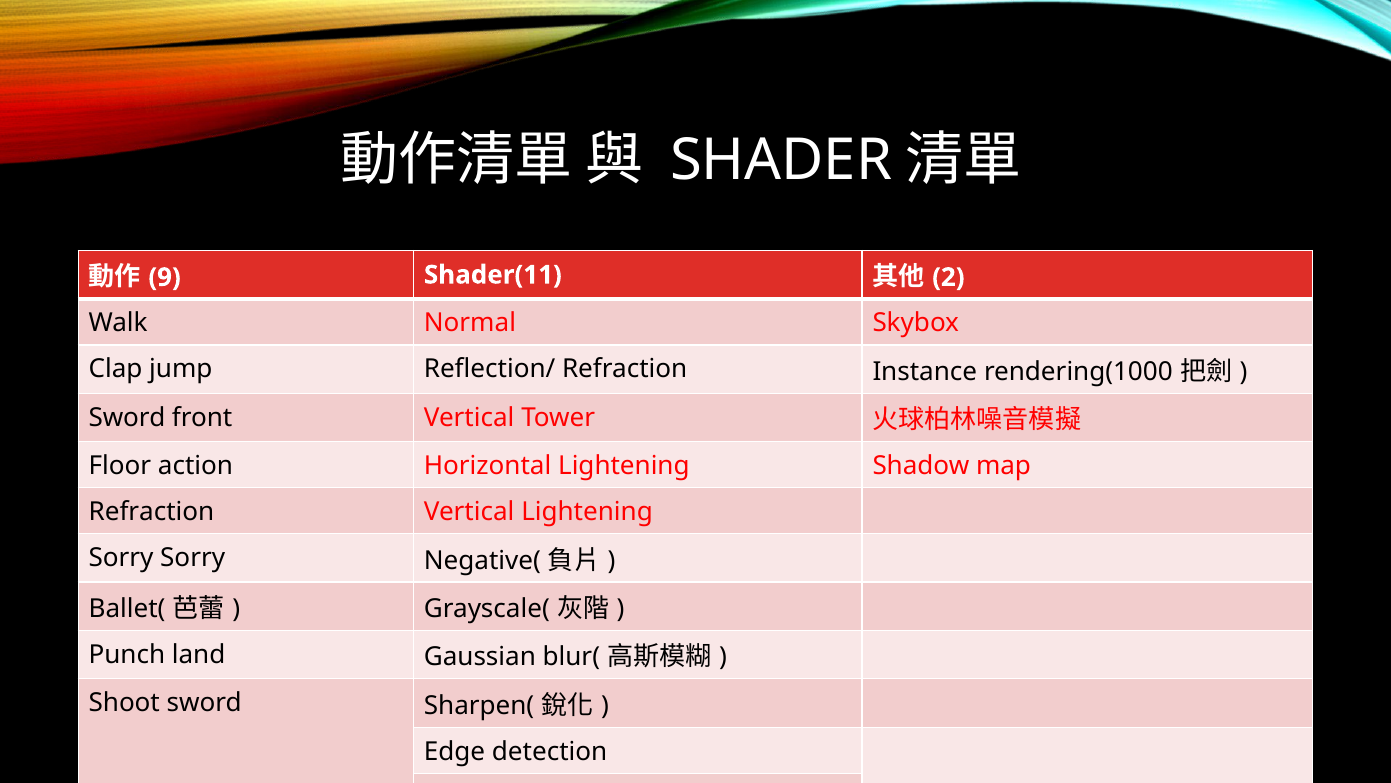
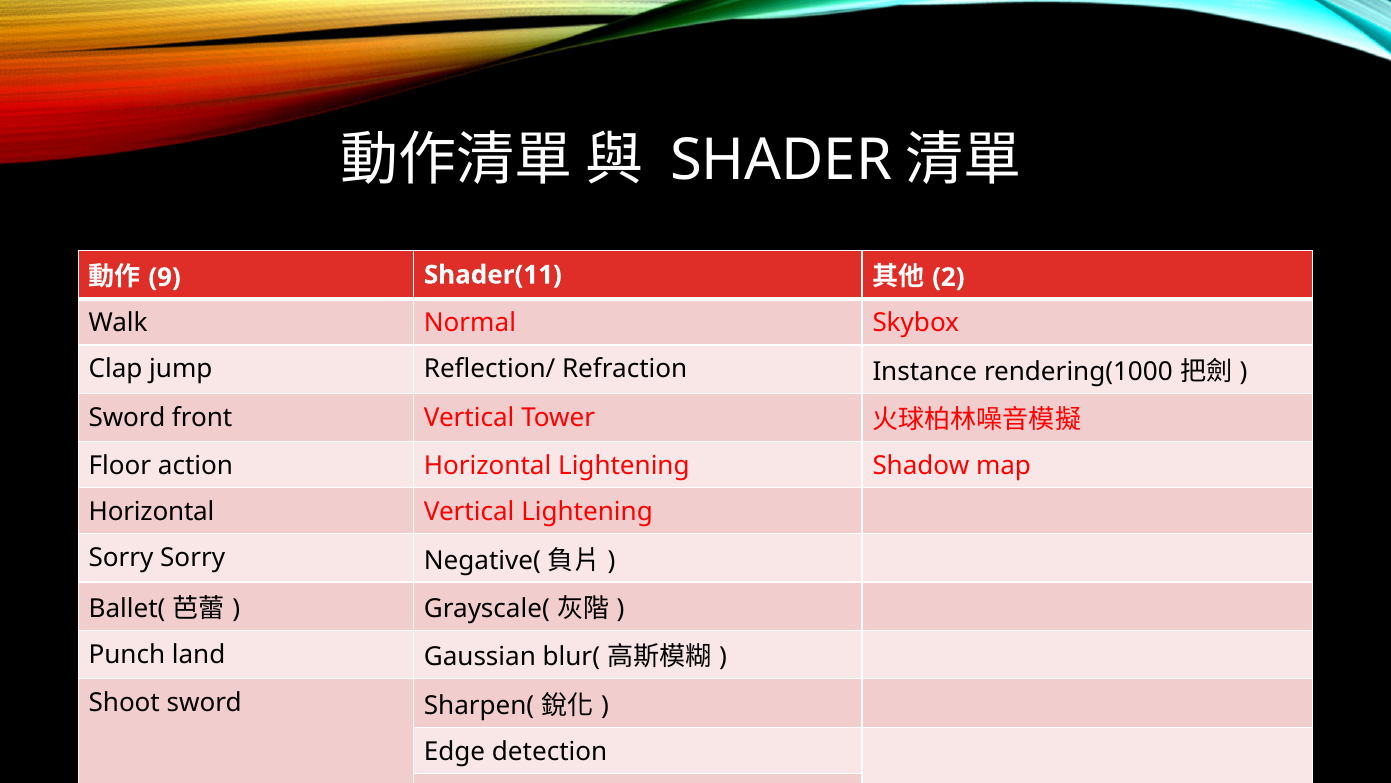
Refraction: Refraction -> Horizontal (152, 512)
